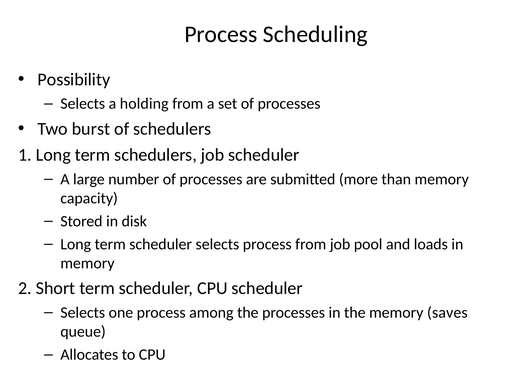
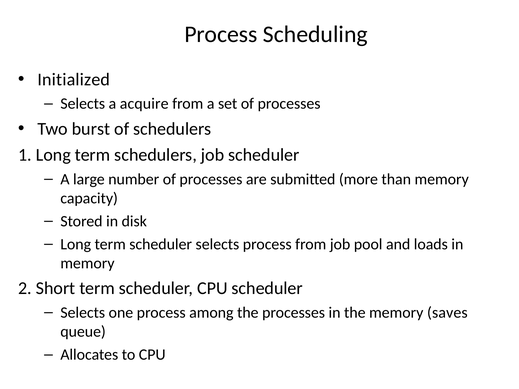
Possibility: Possibility -> Initialized (74, 80)
holding: holding -> acquire (144, 104)
